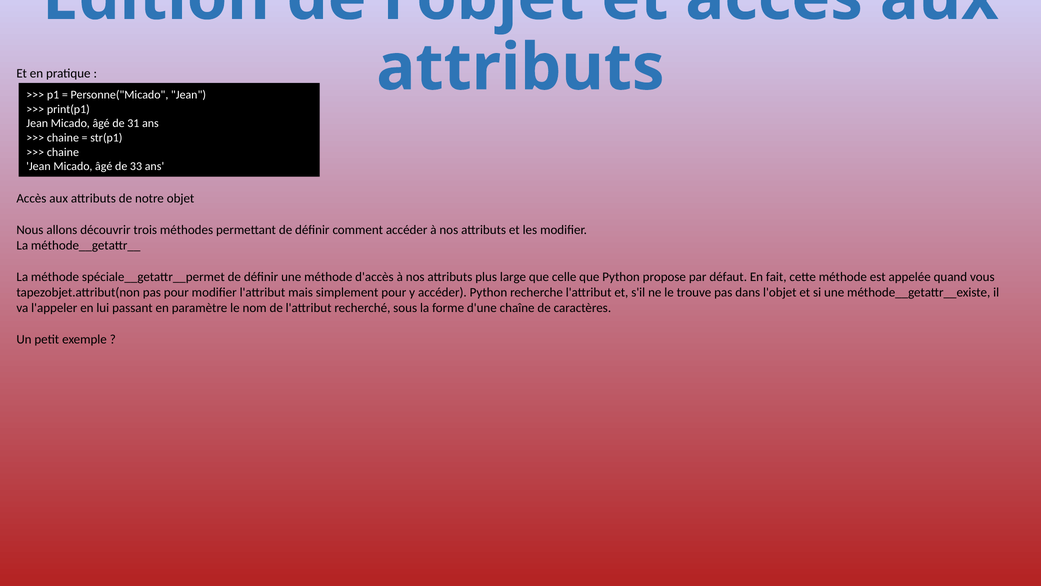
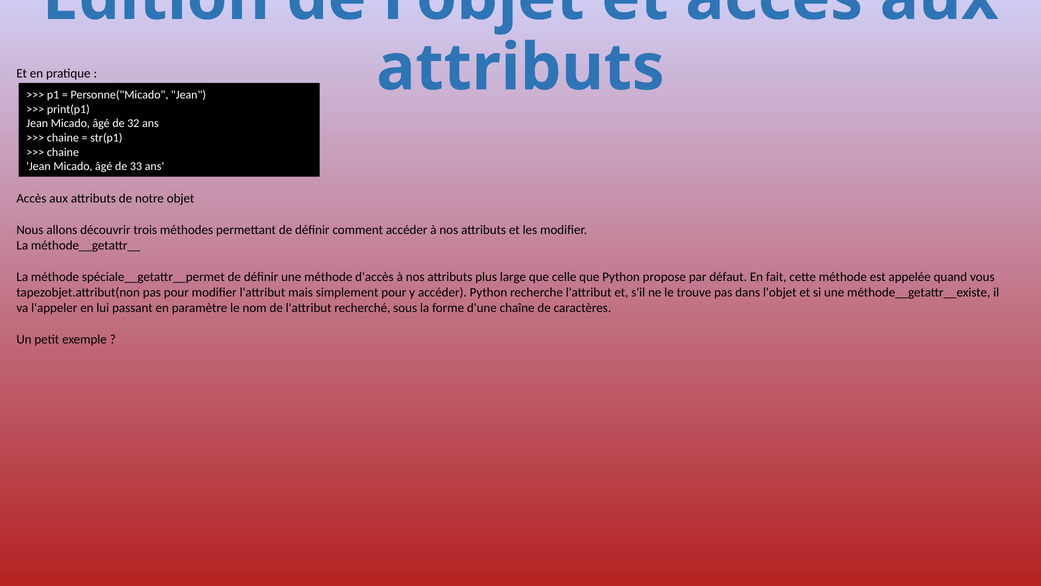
31: 31 -> 32 (133, 123)
